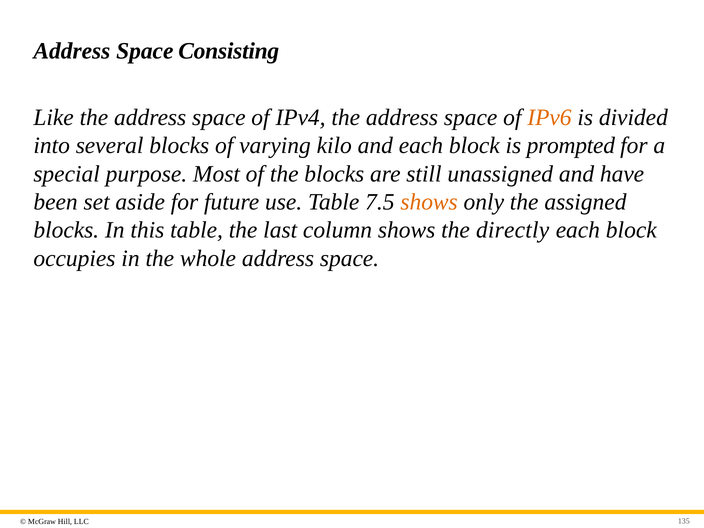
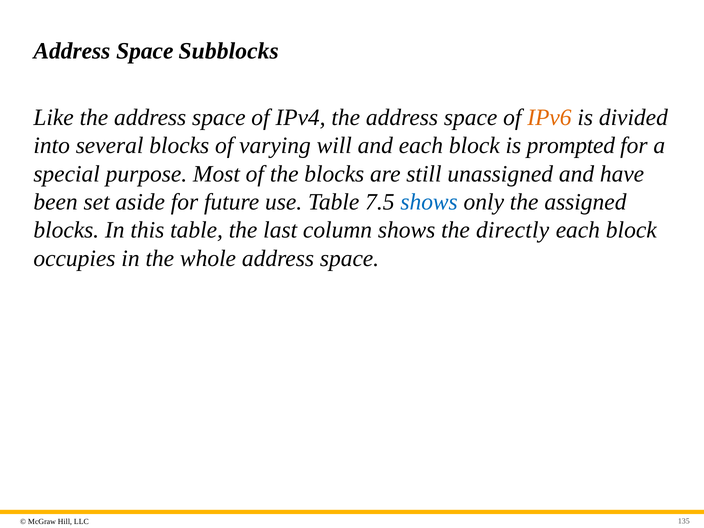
Consisting: Consisting -> Subblocks (229, 51)
kilo: kilo -> will (334, 146)
shows colour: orange -> blue (429, 202)
